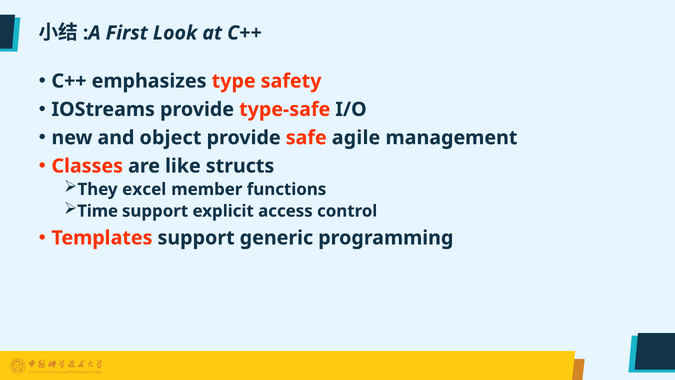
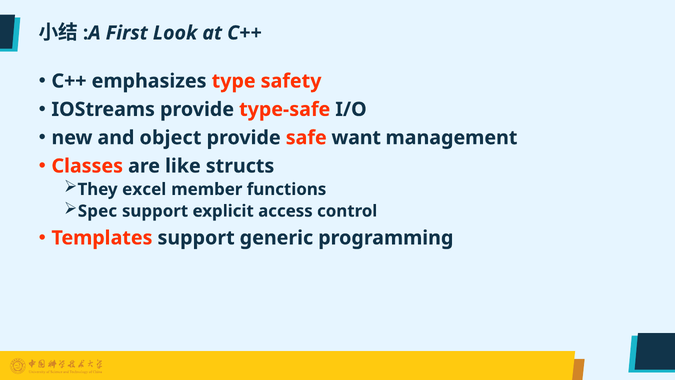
agile: agile -> want (356, 138)
Time: Time -> Spec (97, 211)
